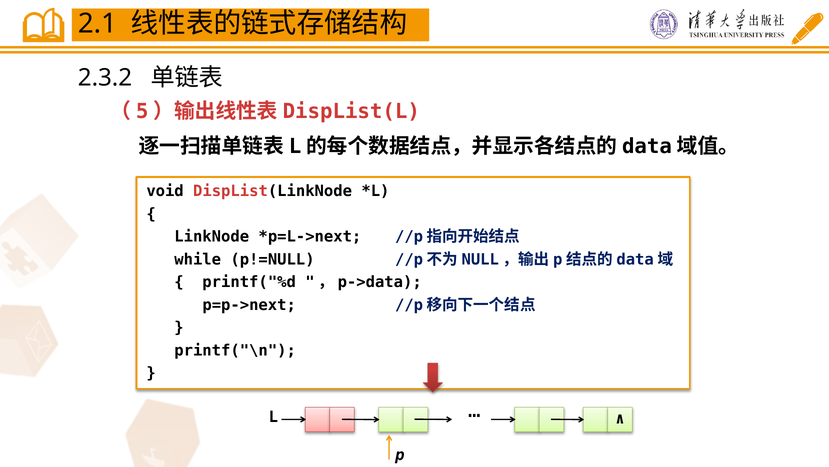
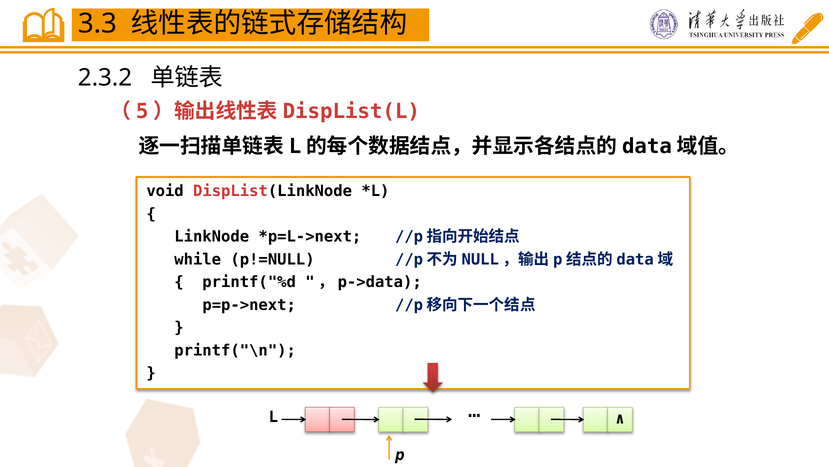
2.1: 2.1 -> 3.3 (97, 24)
